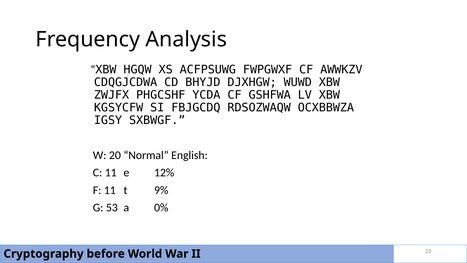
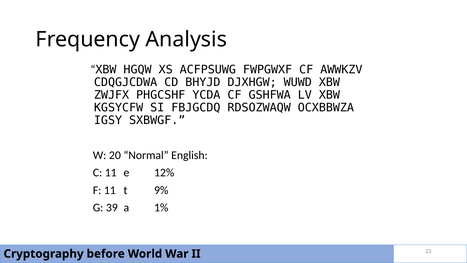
53: 53 -> 39 (112, 207)
0%: 0% -> 1% (161, 207)
